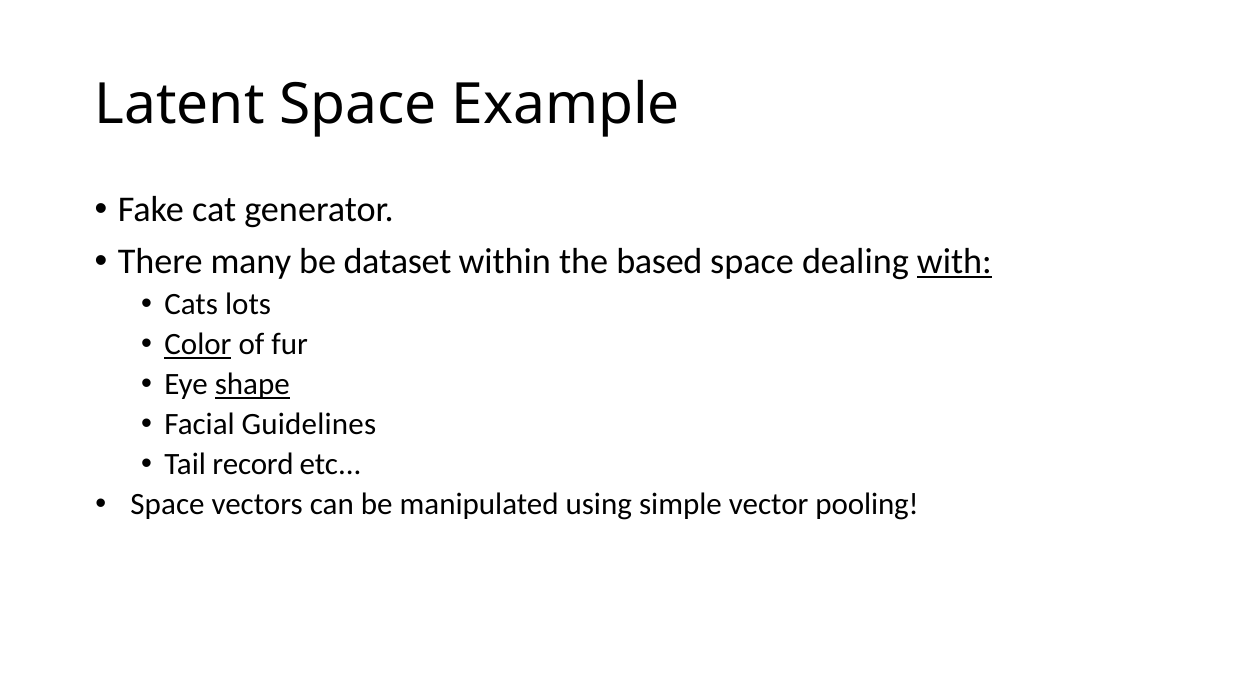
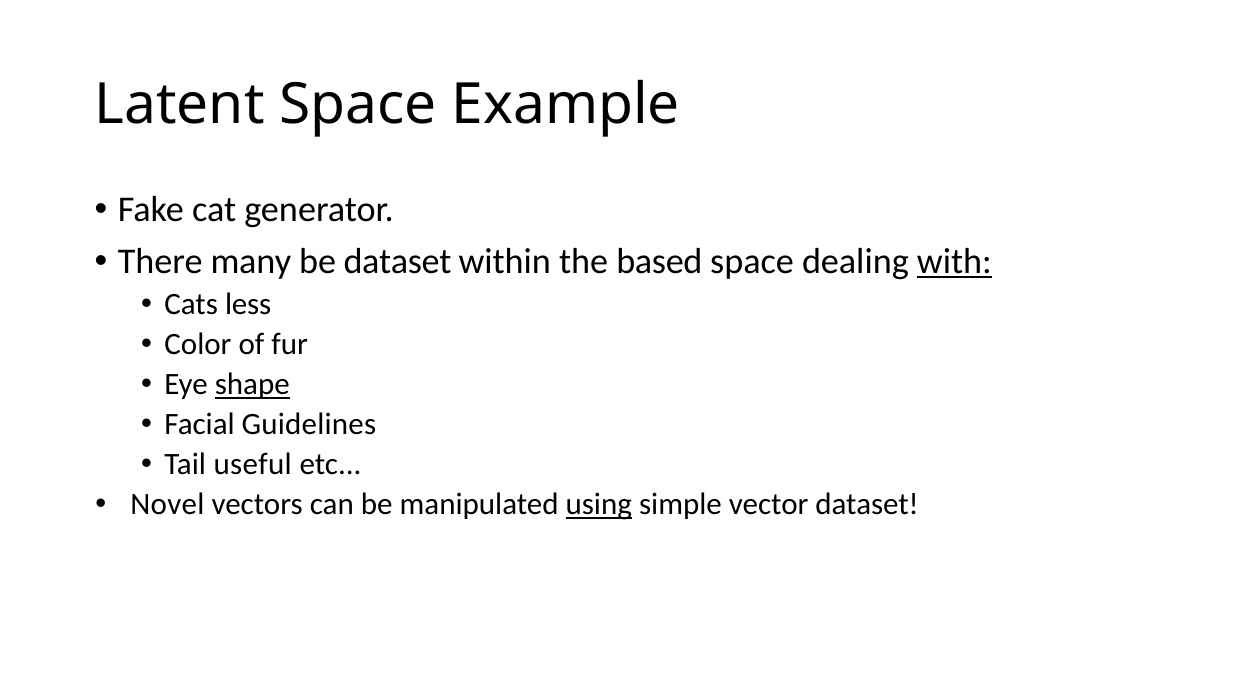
lots: lots -> less (248, 305)
Color underline: present -> none (198, 345)
record: record -> useful (253, 464)
Space: Space -> Novel (167, 504)
using underline: none -> present (599, 504)
vector pooling: pooling -> dataset (867, 504)
